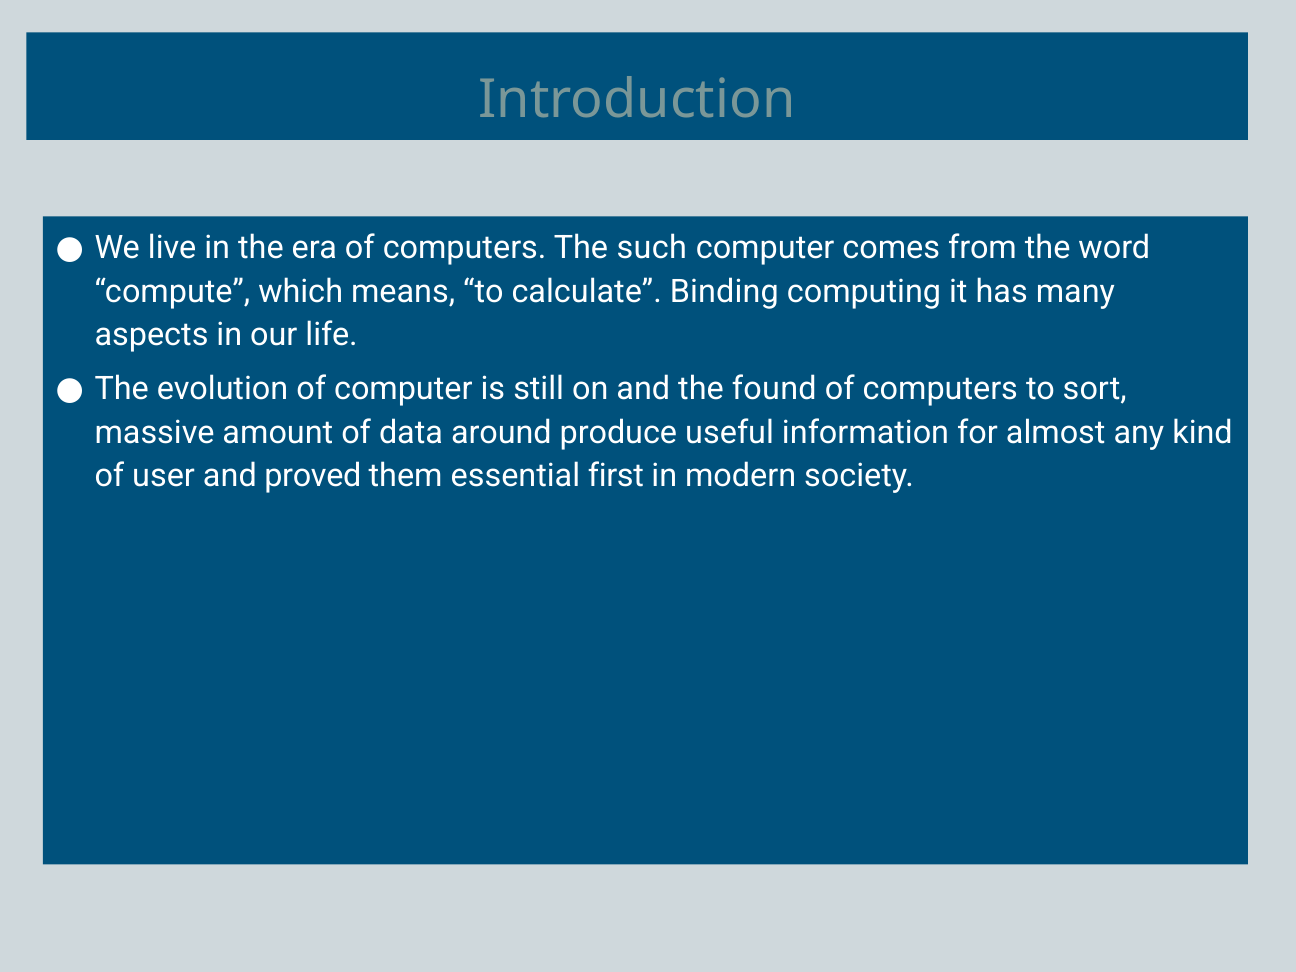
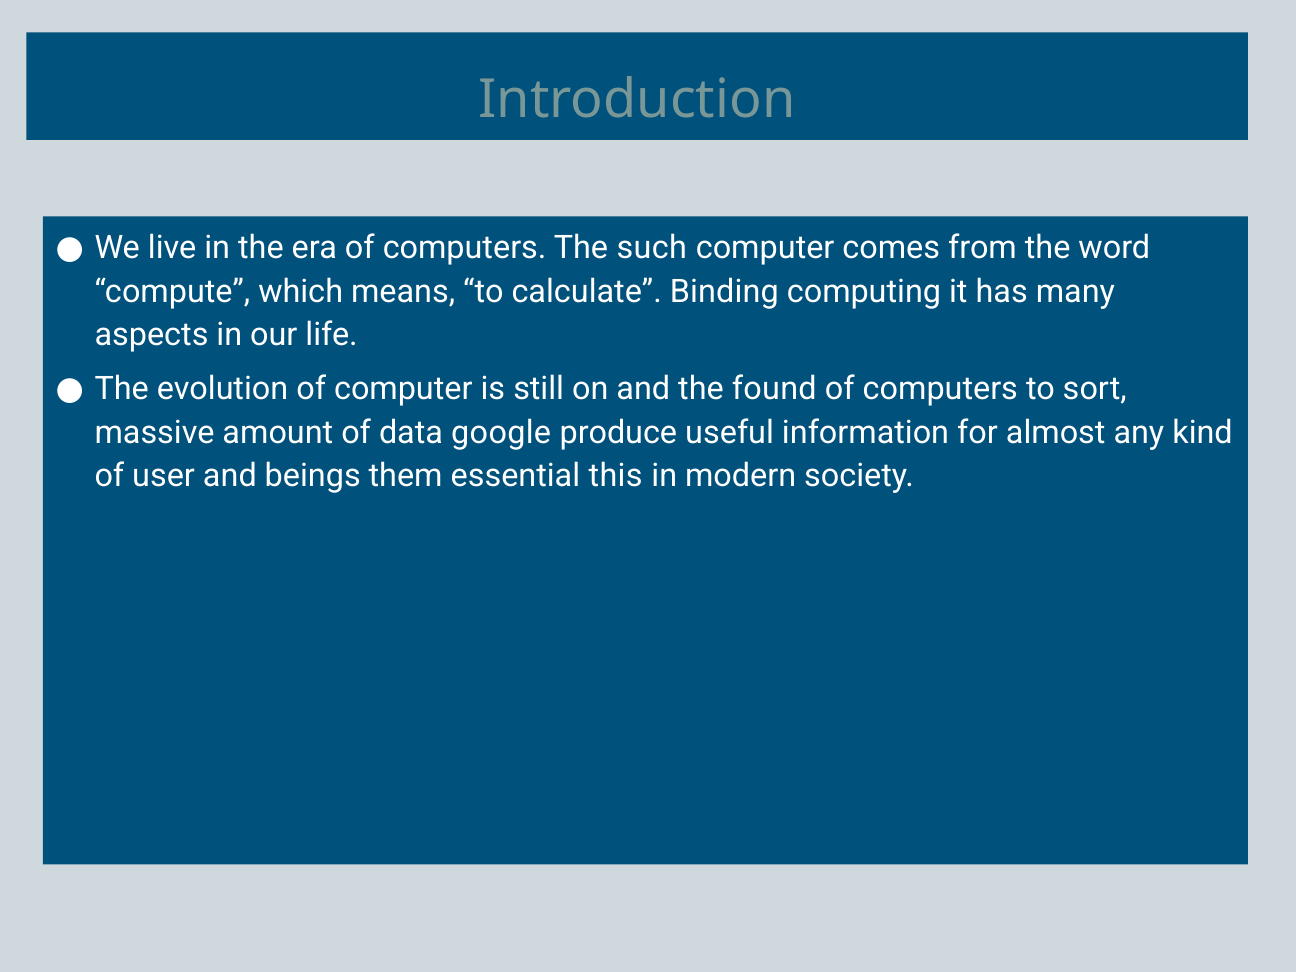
around: around -> google (501, 432)
proved: proved -> beings (313, 476)
first: first -> this (616, 476)
